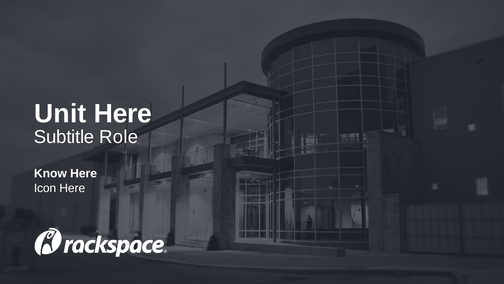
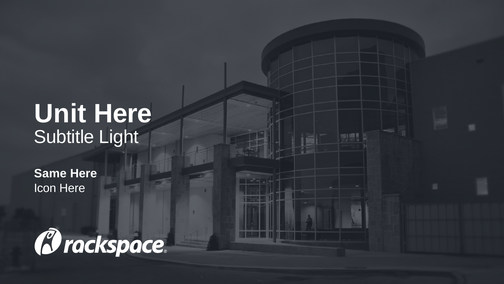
Role: Role -> Light (119, 137)
Know: Know -> Same (50, 173)
